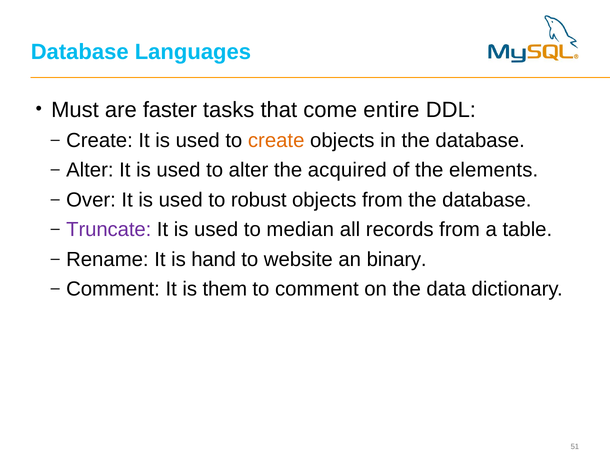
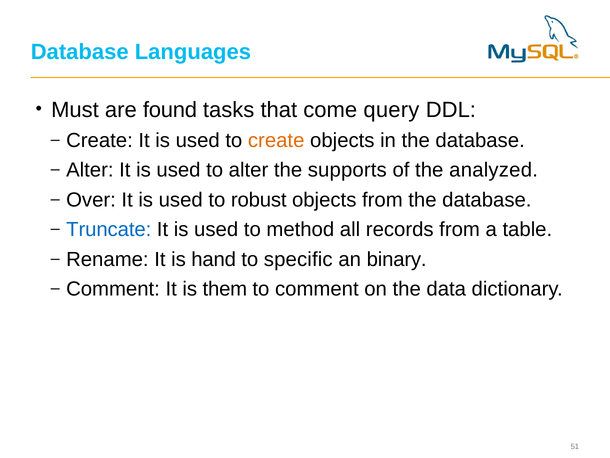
faster: faster -> found (170, 110)
entire: entire -> query (391, 110)
acquired: acquired -> supports (347, 170)
elements: elements -> analyzed (494, 170)
Truncate colour: purple -> blue (109, 229)
median: median -> method (300, 229)
website: website -> specific (298, 259)
